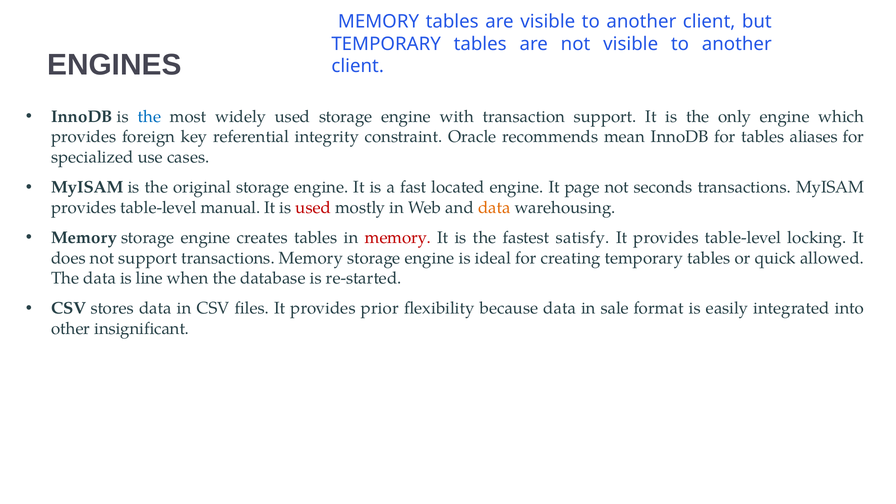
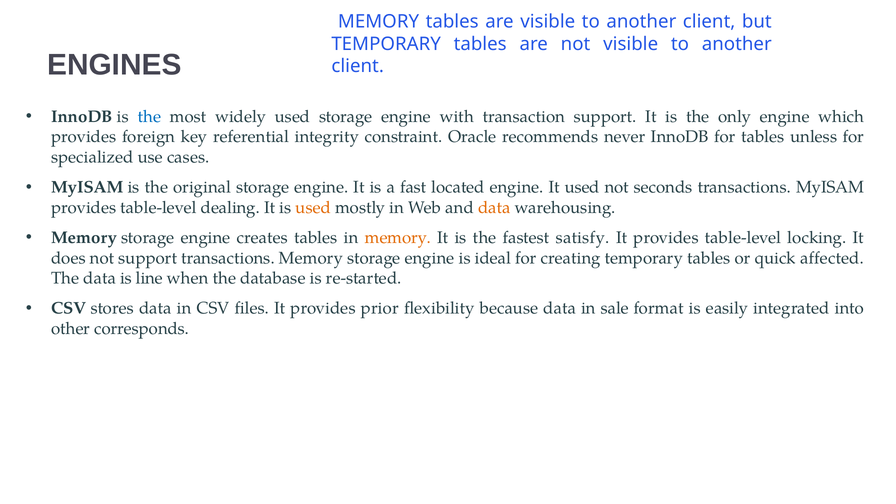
mean: mean -> never (625, 137)
aliases: aliases -> unless (814, 137)
It page: page -> used (582, 187)
manual: manual -> dealing (230, 208)
used colour: red -> orange (313, 208)
memory colour: red -> orange (398, 238)
allowed: allowed -> affected (832, 258)
insignificant: insignificant -> corresponds (142, 329)
